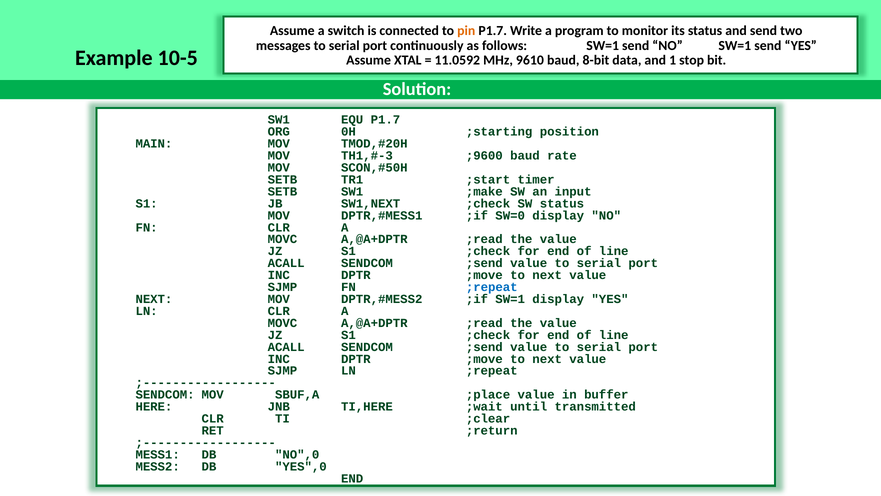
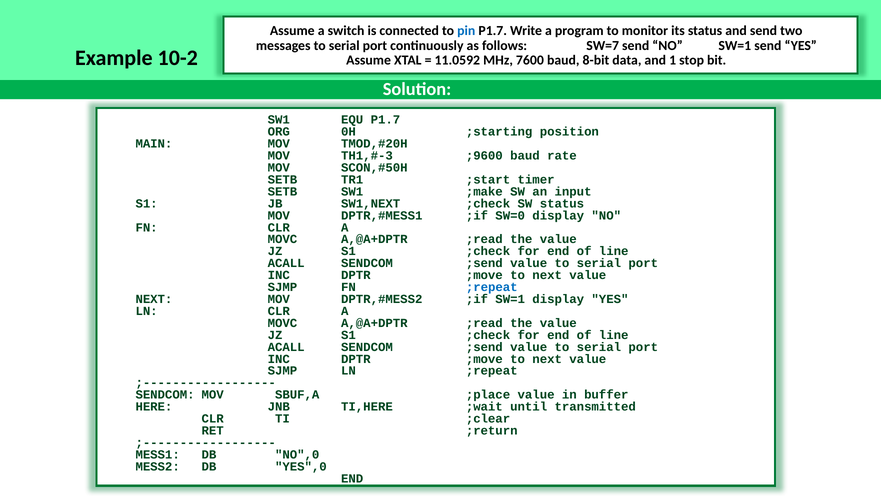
pin colour: orange -> blue (466, 31)
follows SW=1: SW=1 -> SW=7 (603, 46)
10-5: 10-5 -> 10-2 (178, 58)
9610: 9610 -> 7600 (530, 60)
